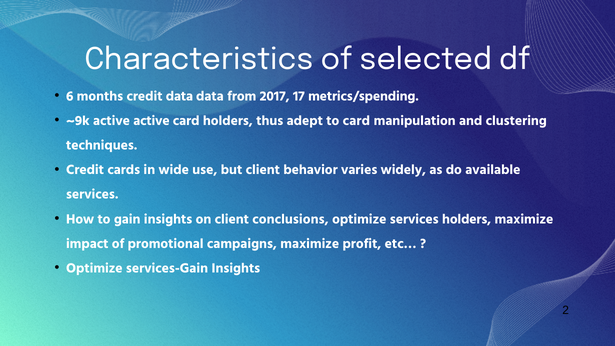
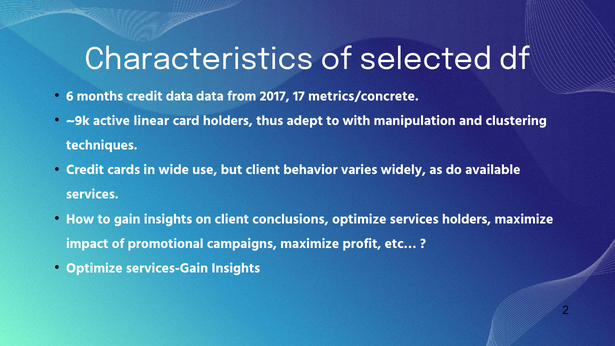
metrics/spending: metrics/spending -> metrics/concrete (363, 96)
active active: active -> linear (151, 121)
to card: card -> with (356, 121)
